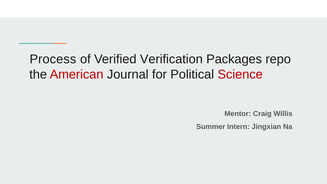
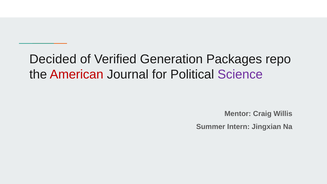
Process: Process -> Decided (53, 59)
Verification: Verification -> Generation (171, 59)
Science colour: red -> purple (240, 74)
